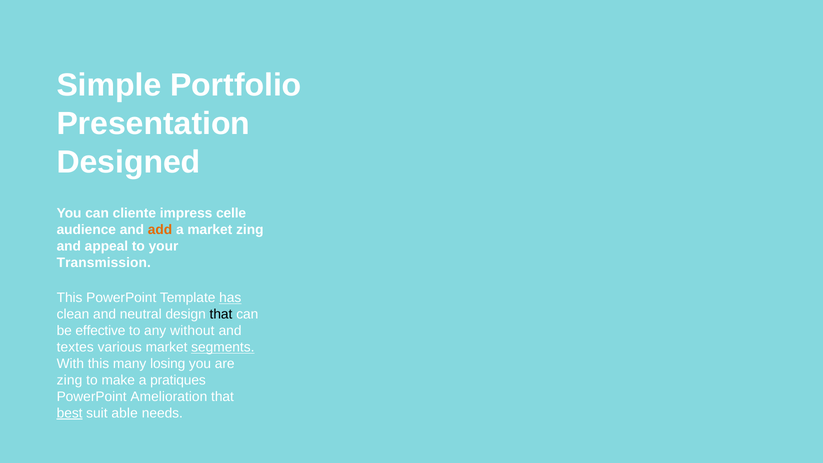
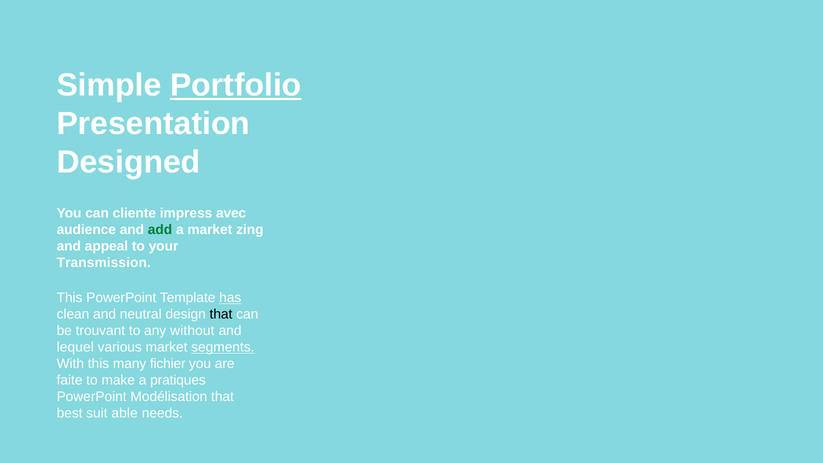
Portfolio underline: none -> present (236, 85)
celle: celle -> avec (231, 213)
add colour: orange -> green (160, 230)
effective: effective -> trouvant (100, 331)
textes: textes -> lequel (75, 347)
losing: losing -> fichier (168, 364)
zing: zing -> faite (70, 380)
Amelioration: Amelioration -> Modélisation (169, 397)
best underline: present -> none (70, 413)
